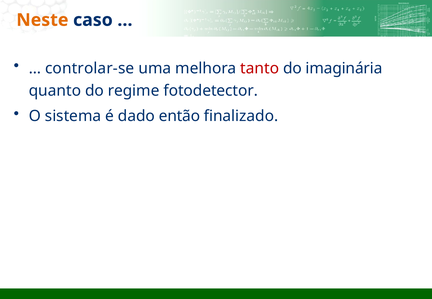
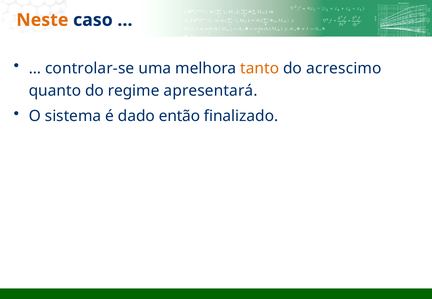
tanto colour: red -> orange (260, 68)
imaginária: imaginária -> acrescimo (344, 68)
fotodetector: fotodetector -> apresentará (211, 91)
